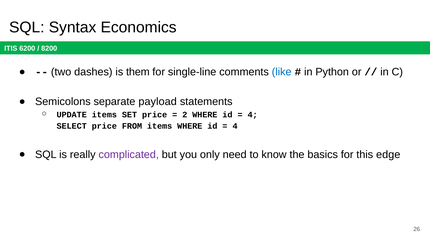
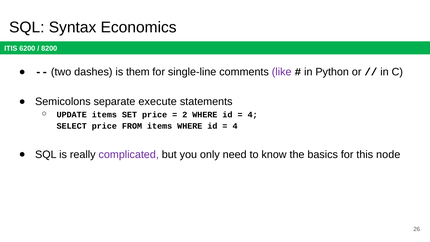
like colour: blue -> purple (282, 72)
payload: payload -> execute (158, 102)
edge: edge -> node (388, 155)
